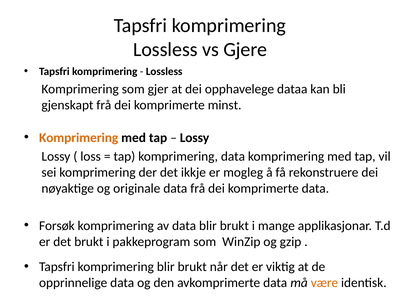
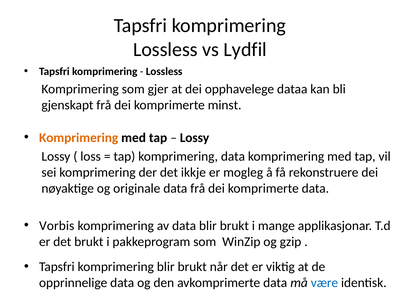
Gjere: Gjere -> Lydfil (245, 50)
Forsøk: Forsøk -> Vorbis (57, 226)
være colour: orange -> blue (324, 283)
